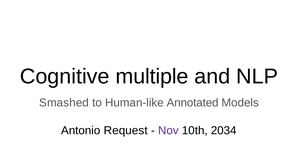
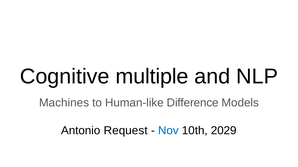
Smashed: Smashed -> Machines (64, 103)
Annotated: Annotated -> Difference (193, 103)
Nov colour: purple -> blue (168, 131)
2034: 2034 -> 2029 (224, 131)
